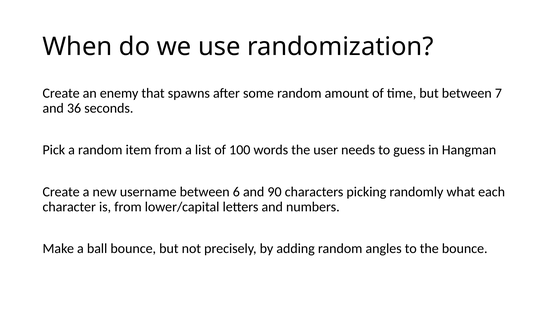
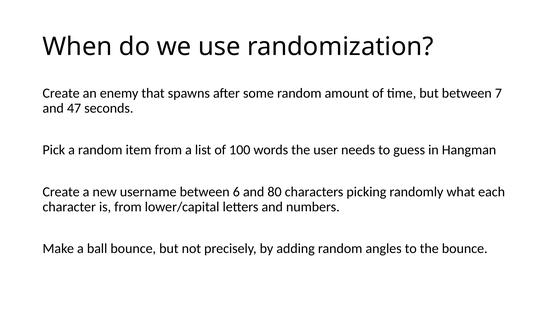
36: 36 -> 47 (74, 108)
90: 90 -> 80 (275, 192)
